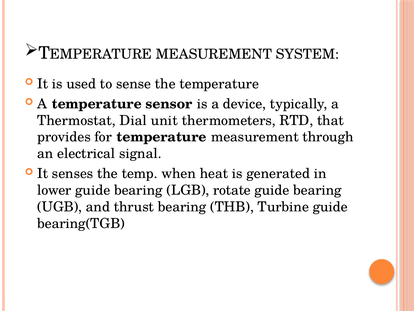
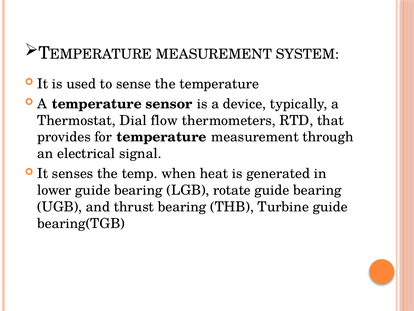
unit: unit -> flow (164, 120)
